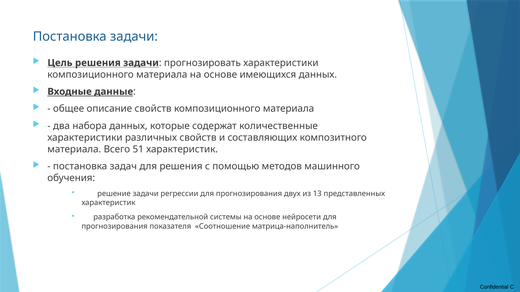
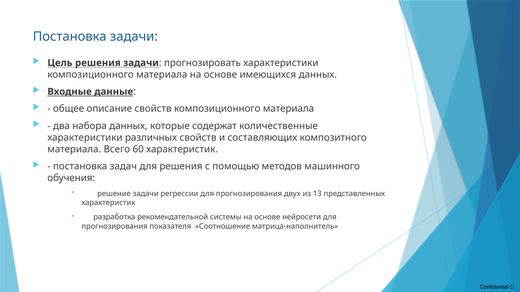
51: 51 -> 60 (138, 149)
